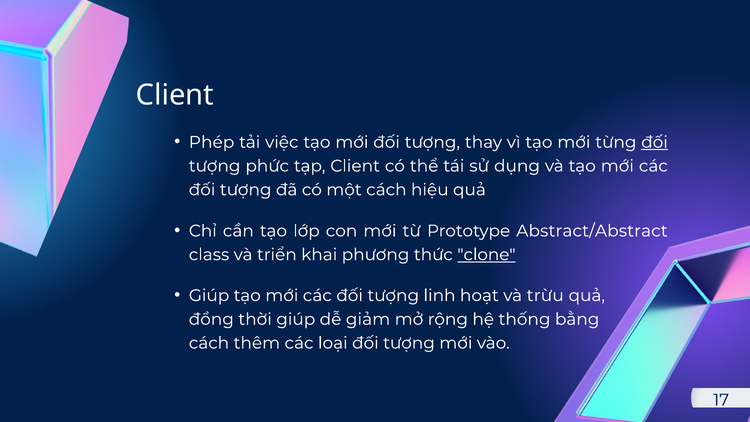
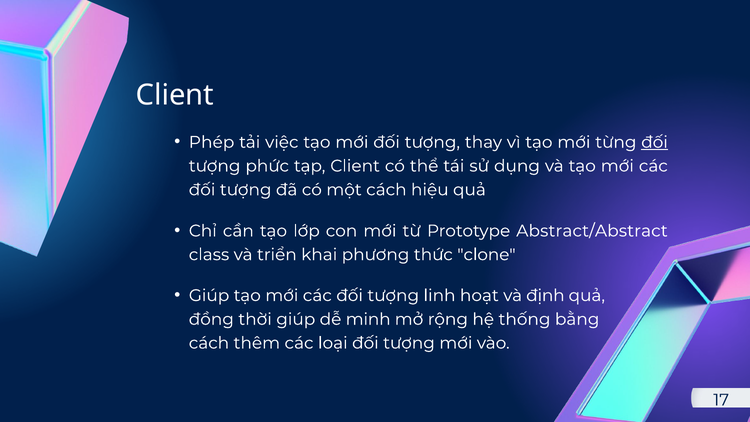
clone underline: present -> none (486, 255)
trừu: trừu -> định (545, 295)
giảm: giảm -> minh (368, 319)
